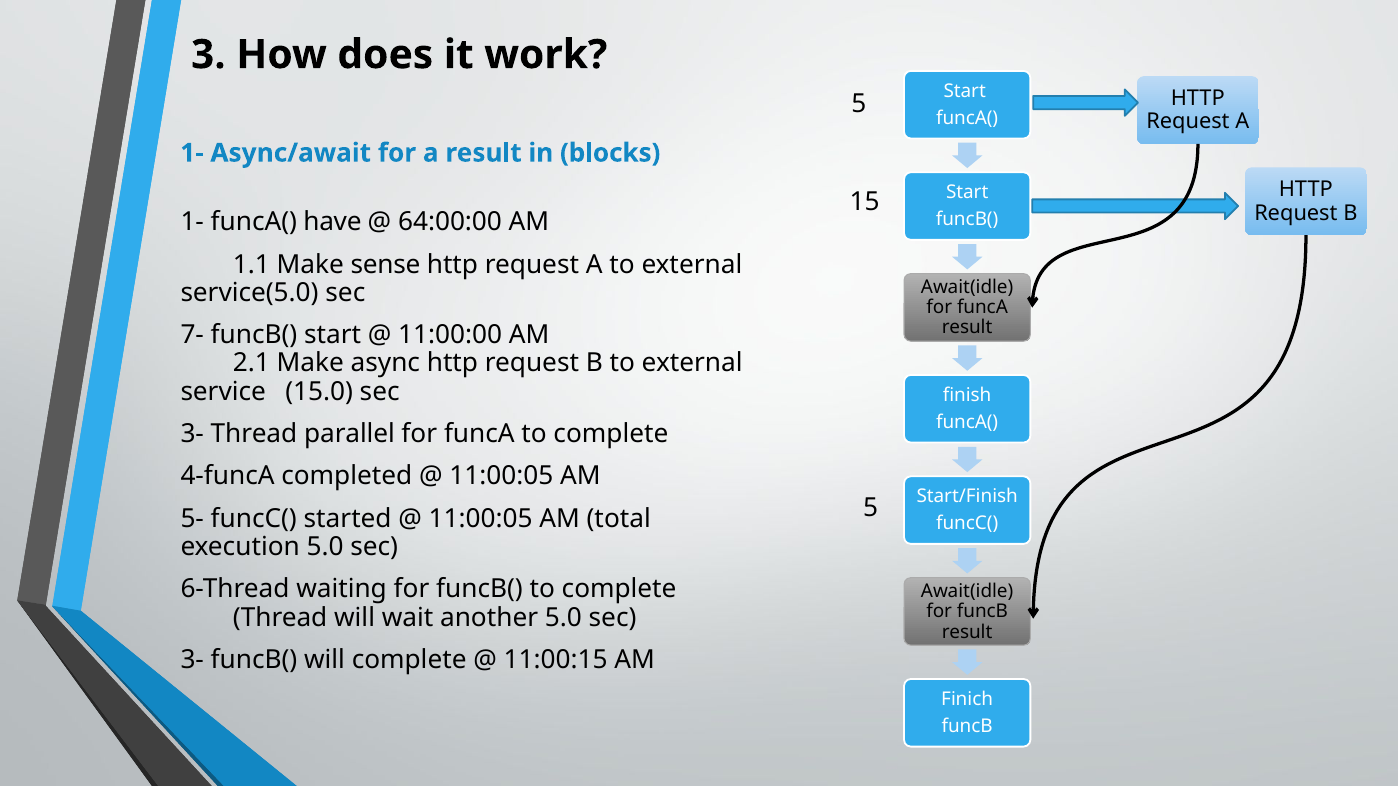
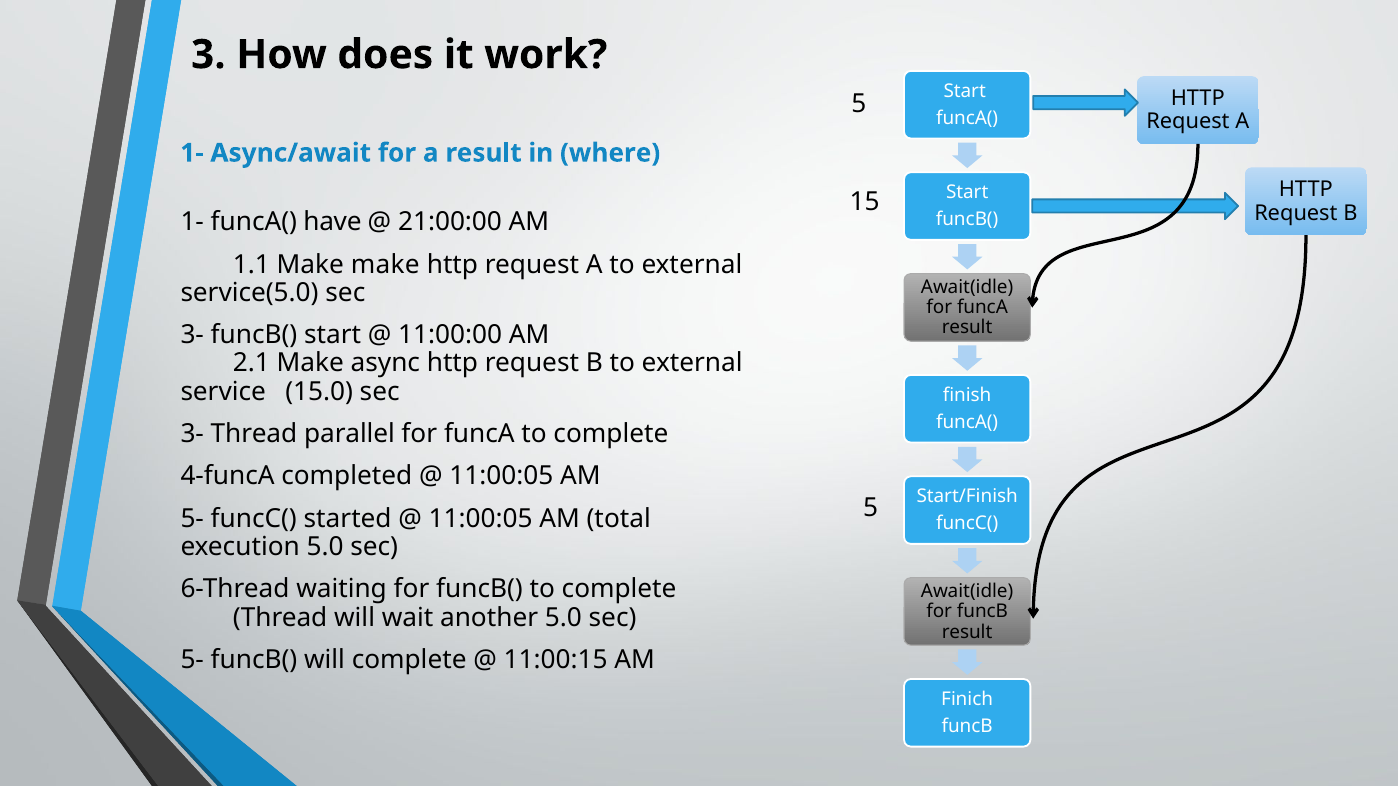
blocks: blocks -> where (610, 153)
64:00:00: 64:00:00 -> 21:00:00 (450, 222)
Make sense: sense -> make (385, 265)
7-: 7- -> 3- (192, 335)
3-: 3- -> 5- (192, 660)
